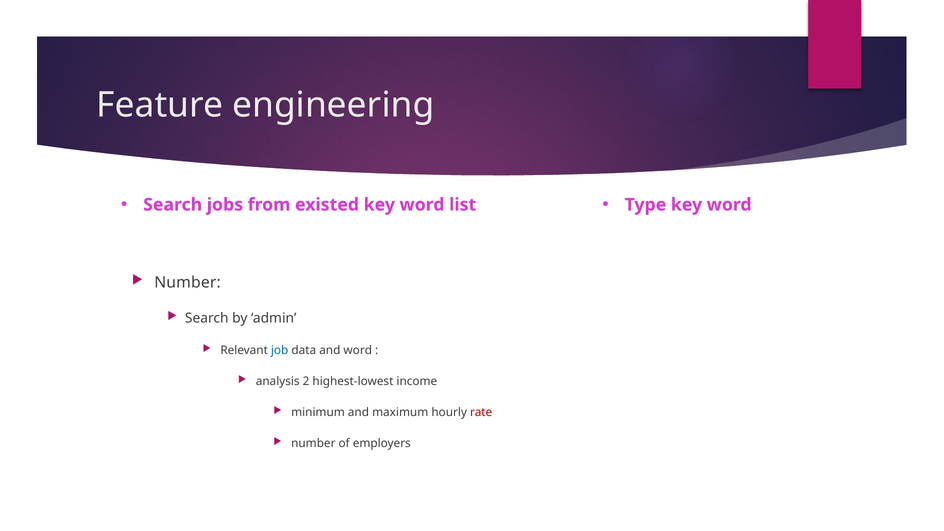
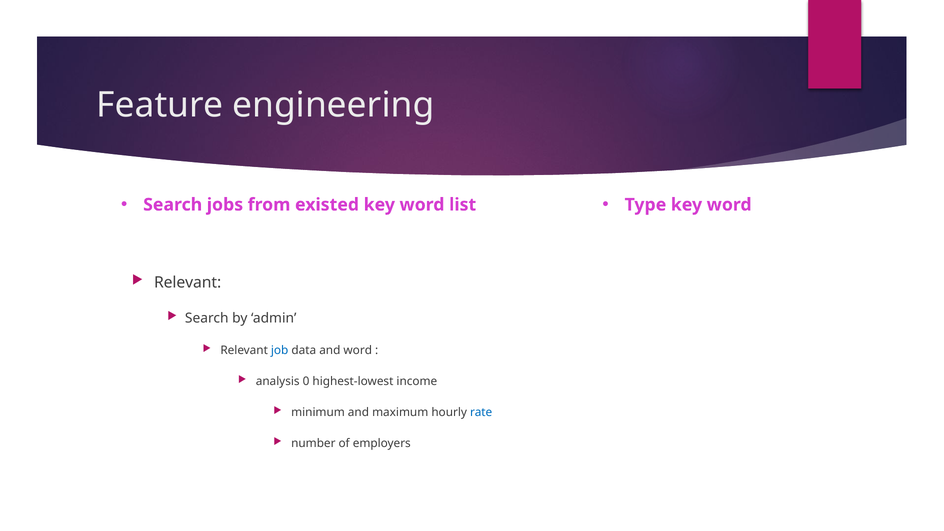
Number: Number -> Relevant (188, 282)
2: 2 -> 0 (306, 381)
rate colour: red -> blue (481, 412)
